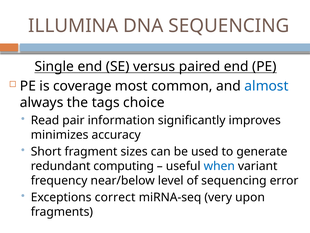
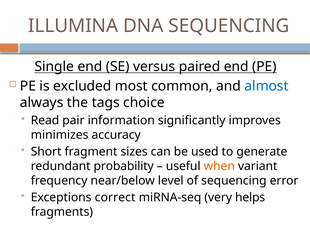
coverage: coverage -> excluded (82, 86)
computing: computing -> probability (124, 166)
when colour: blue -> orange (219, 166)
upon: upon -> helps (250, 197)
